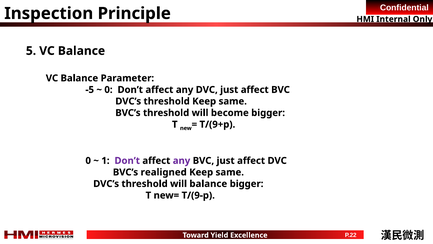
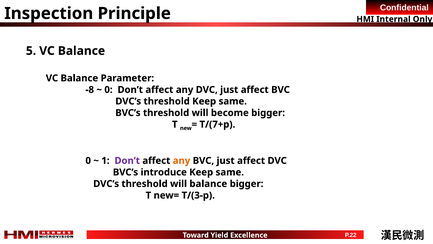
-5: -5 -> -8 (90, 90)
T/(9+p: T/(9+p -> T/(7+p (217, 124)
any colour: purple -> orange (182, 160)
realigned: realigned -> introduce (164, 172)
T/(9-p: T/(9-p -> T/(3-p (198, 195)
